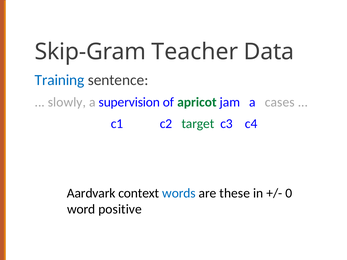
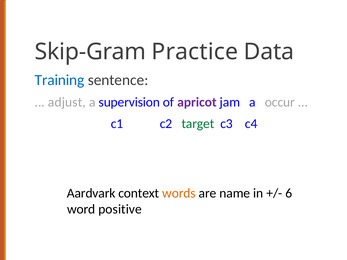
Teacher: Teacher -> Practice (195, 52)
slowly: slowly -> adjust (67, 102)
apricot colour: green -> purple (197, 102)
cases: cases -> occur (280, 102)
words colour: blue -> orange (179, 193)
these: these -> name (235, 193)
0: 0 -> 6 (289, 193)
